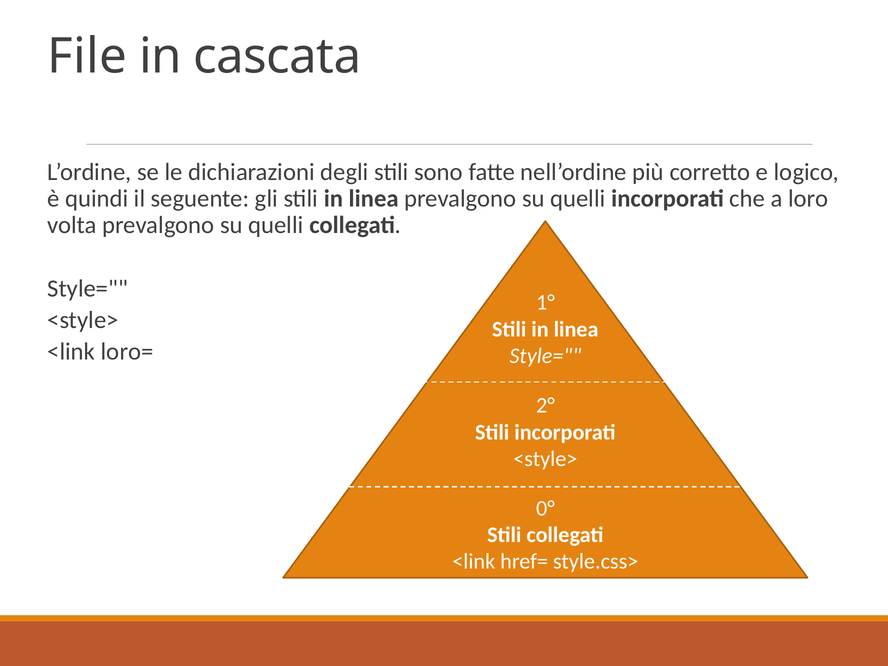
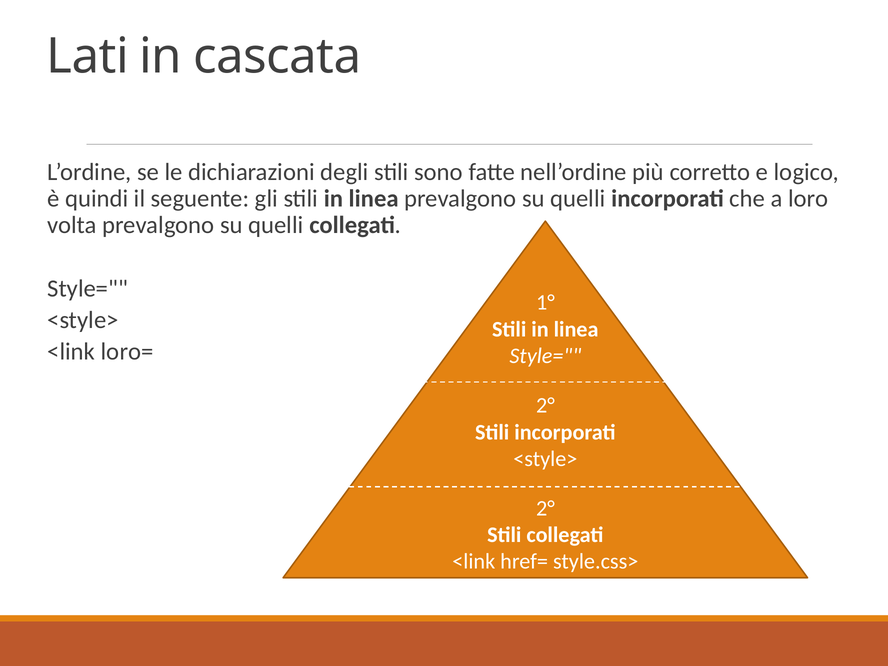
File: File -> Lati (88, 56)
0°: 0° -> 2° (545, 508)
